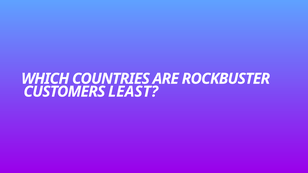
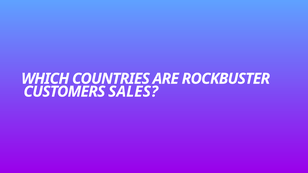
LEAST: LEAST -> SALES (133, 92)
